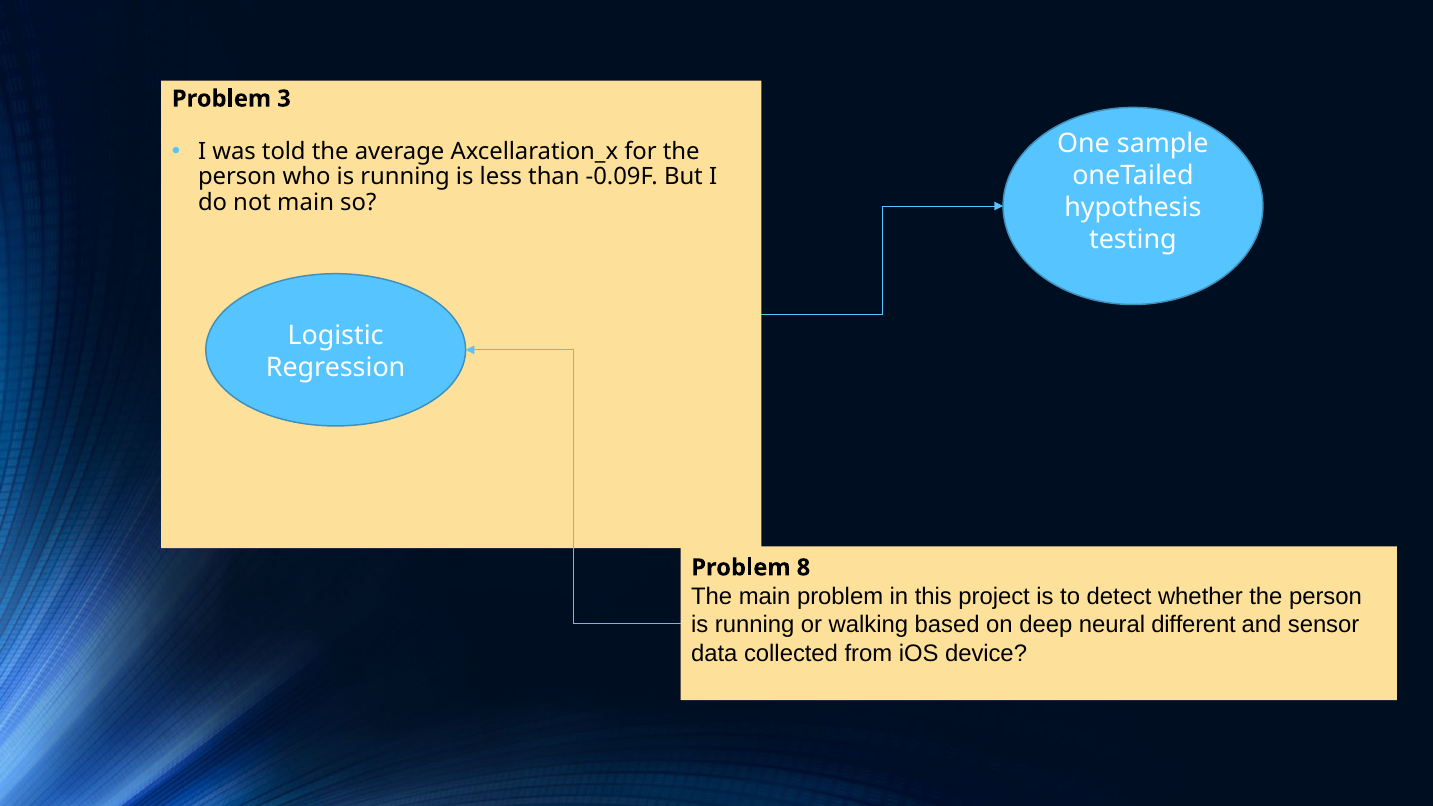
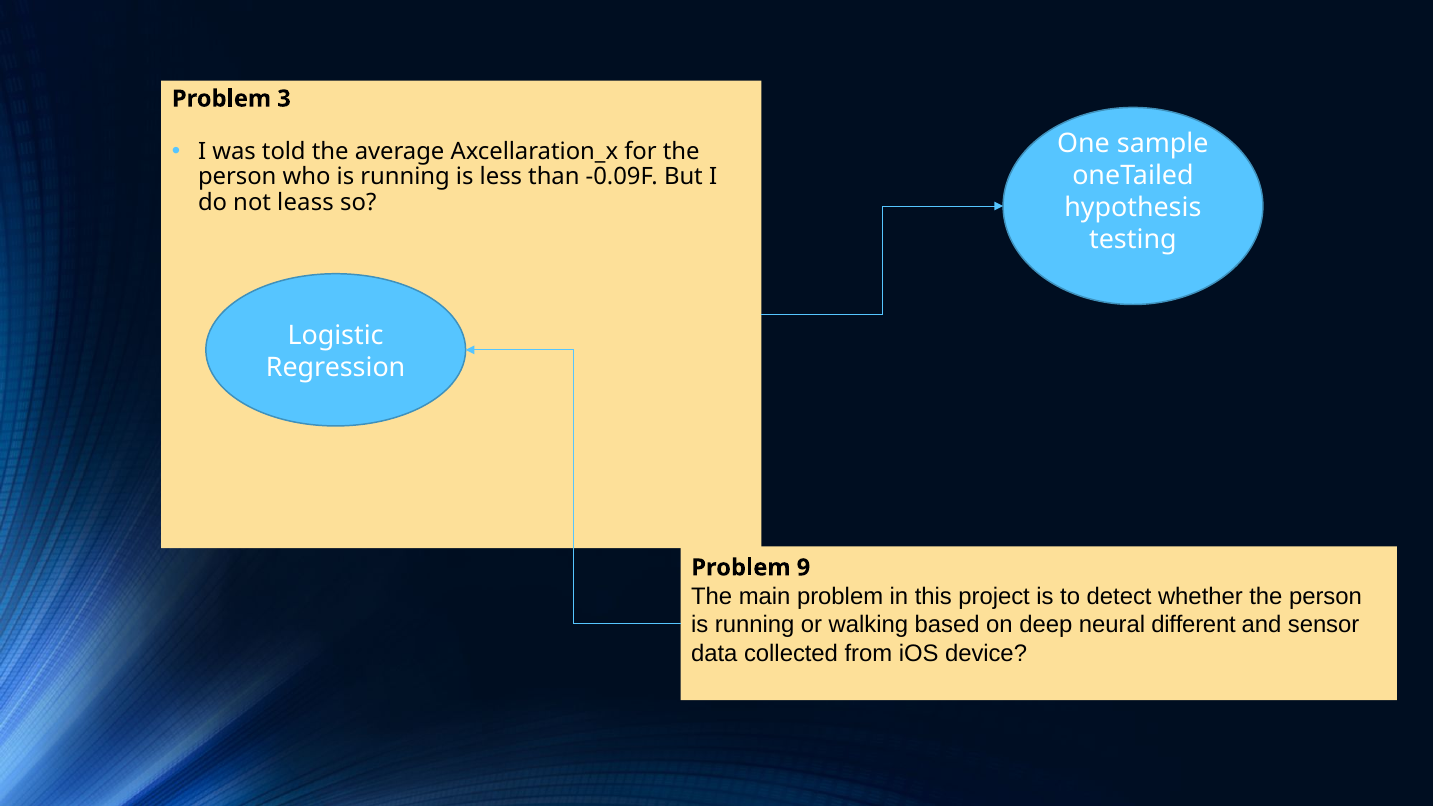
not main: main -> leass (306, 203)
8: 8 -> 9 (803, 568)
